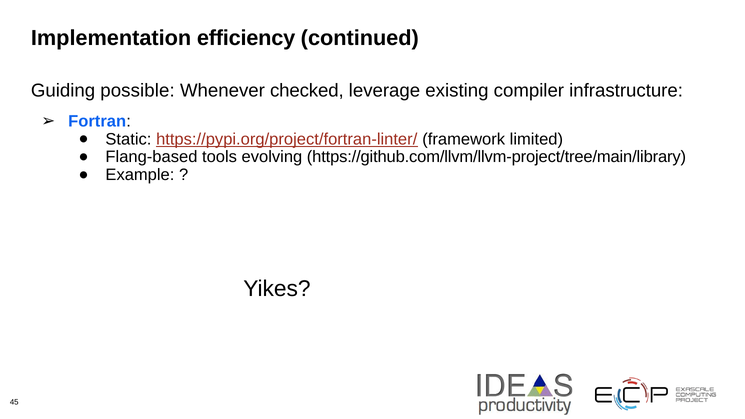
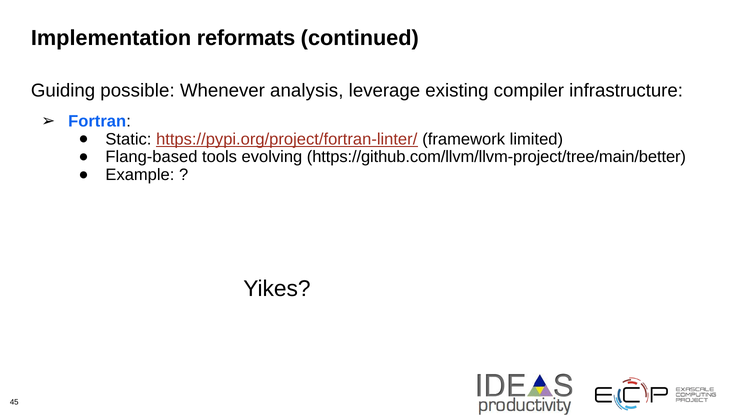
efficiency: efficiency -> reformats (246, 38)
checked: checked -> analysis (307, 91)
https://github.com/llvm/llvm-project/tree/main/library: https://github.com/llvm/llvm-project/tree/main/library -> https://github.com/llvm/llvm-project/tree/main/better (496, 157)
